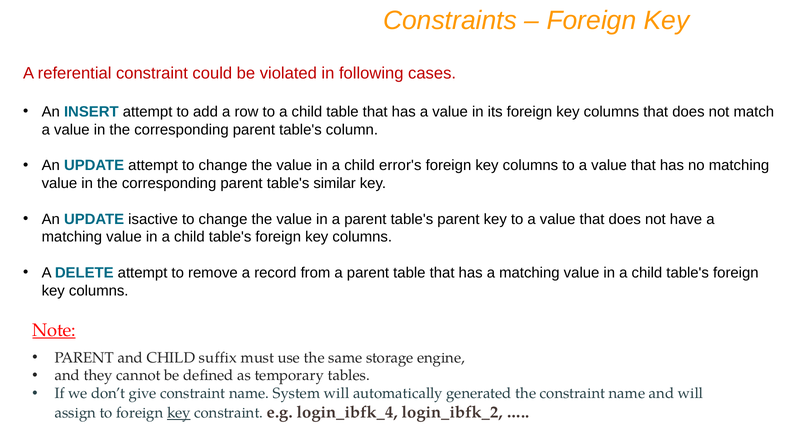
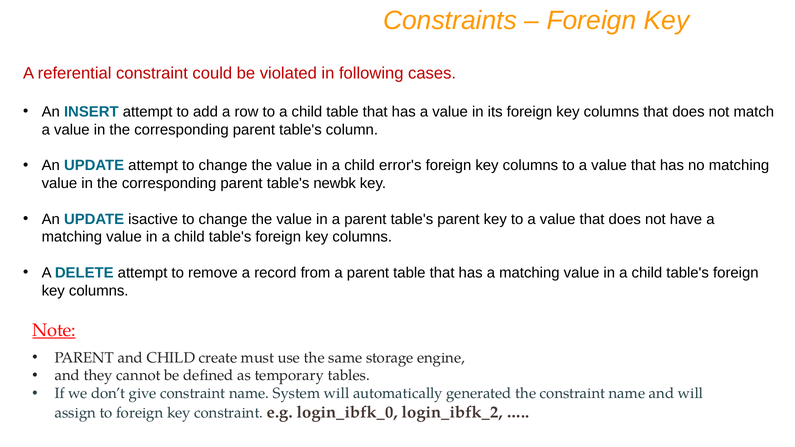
similar: similar -> newbk (335, 183)
suffix: suffix -> create (218, 358)
key underline: present -> none (179, 413)
login_ibfk_4: login_ibfk_4 -> login_ibfk_0 (347, 413)
